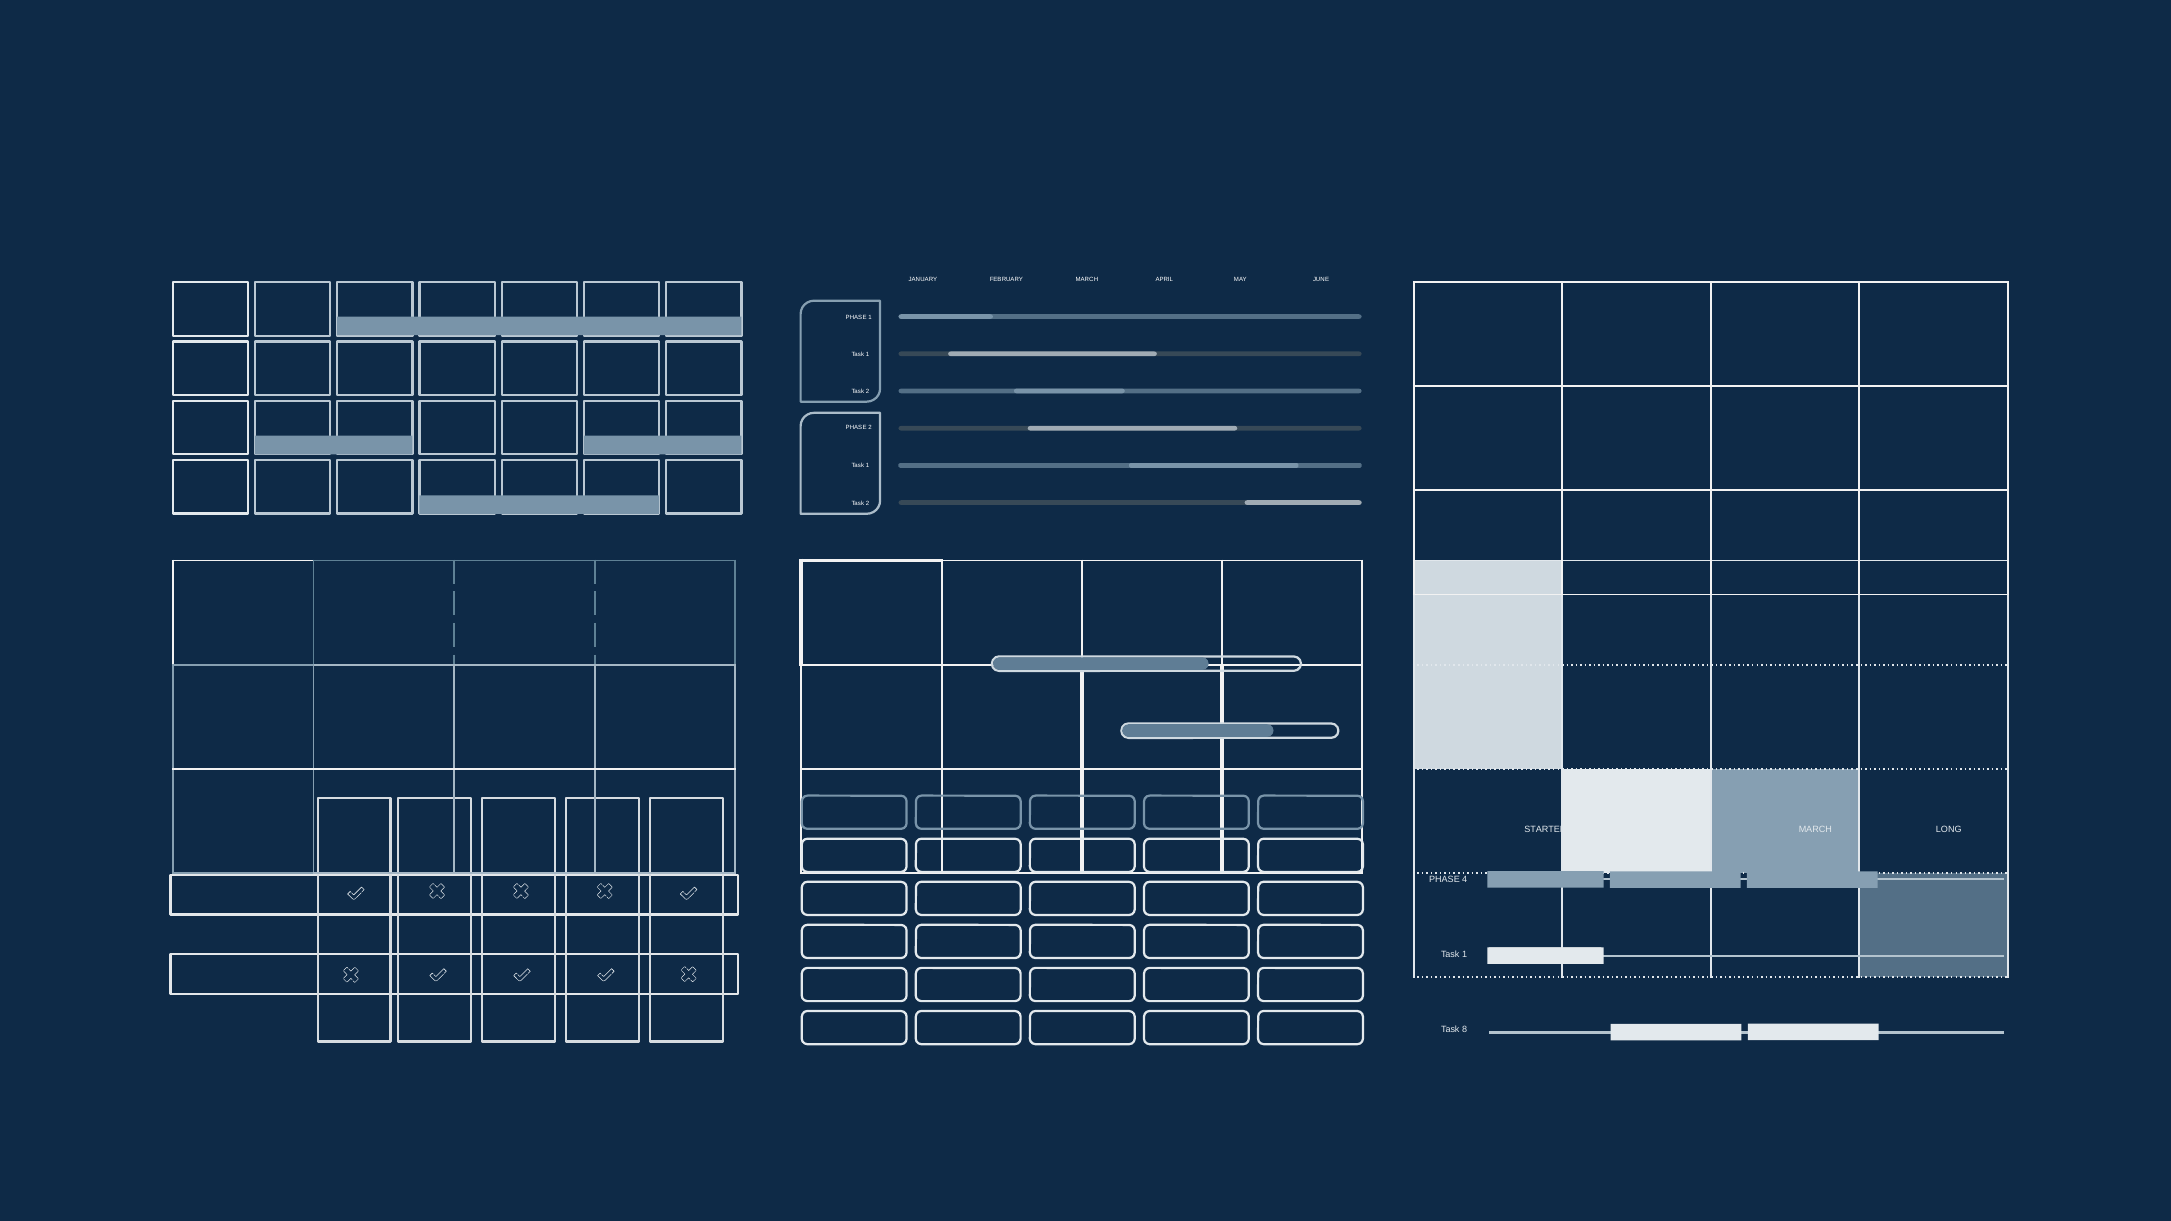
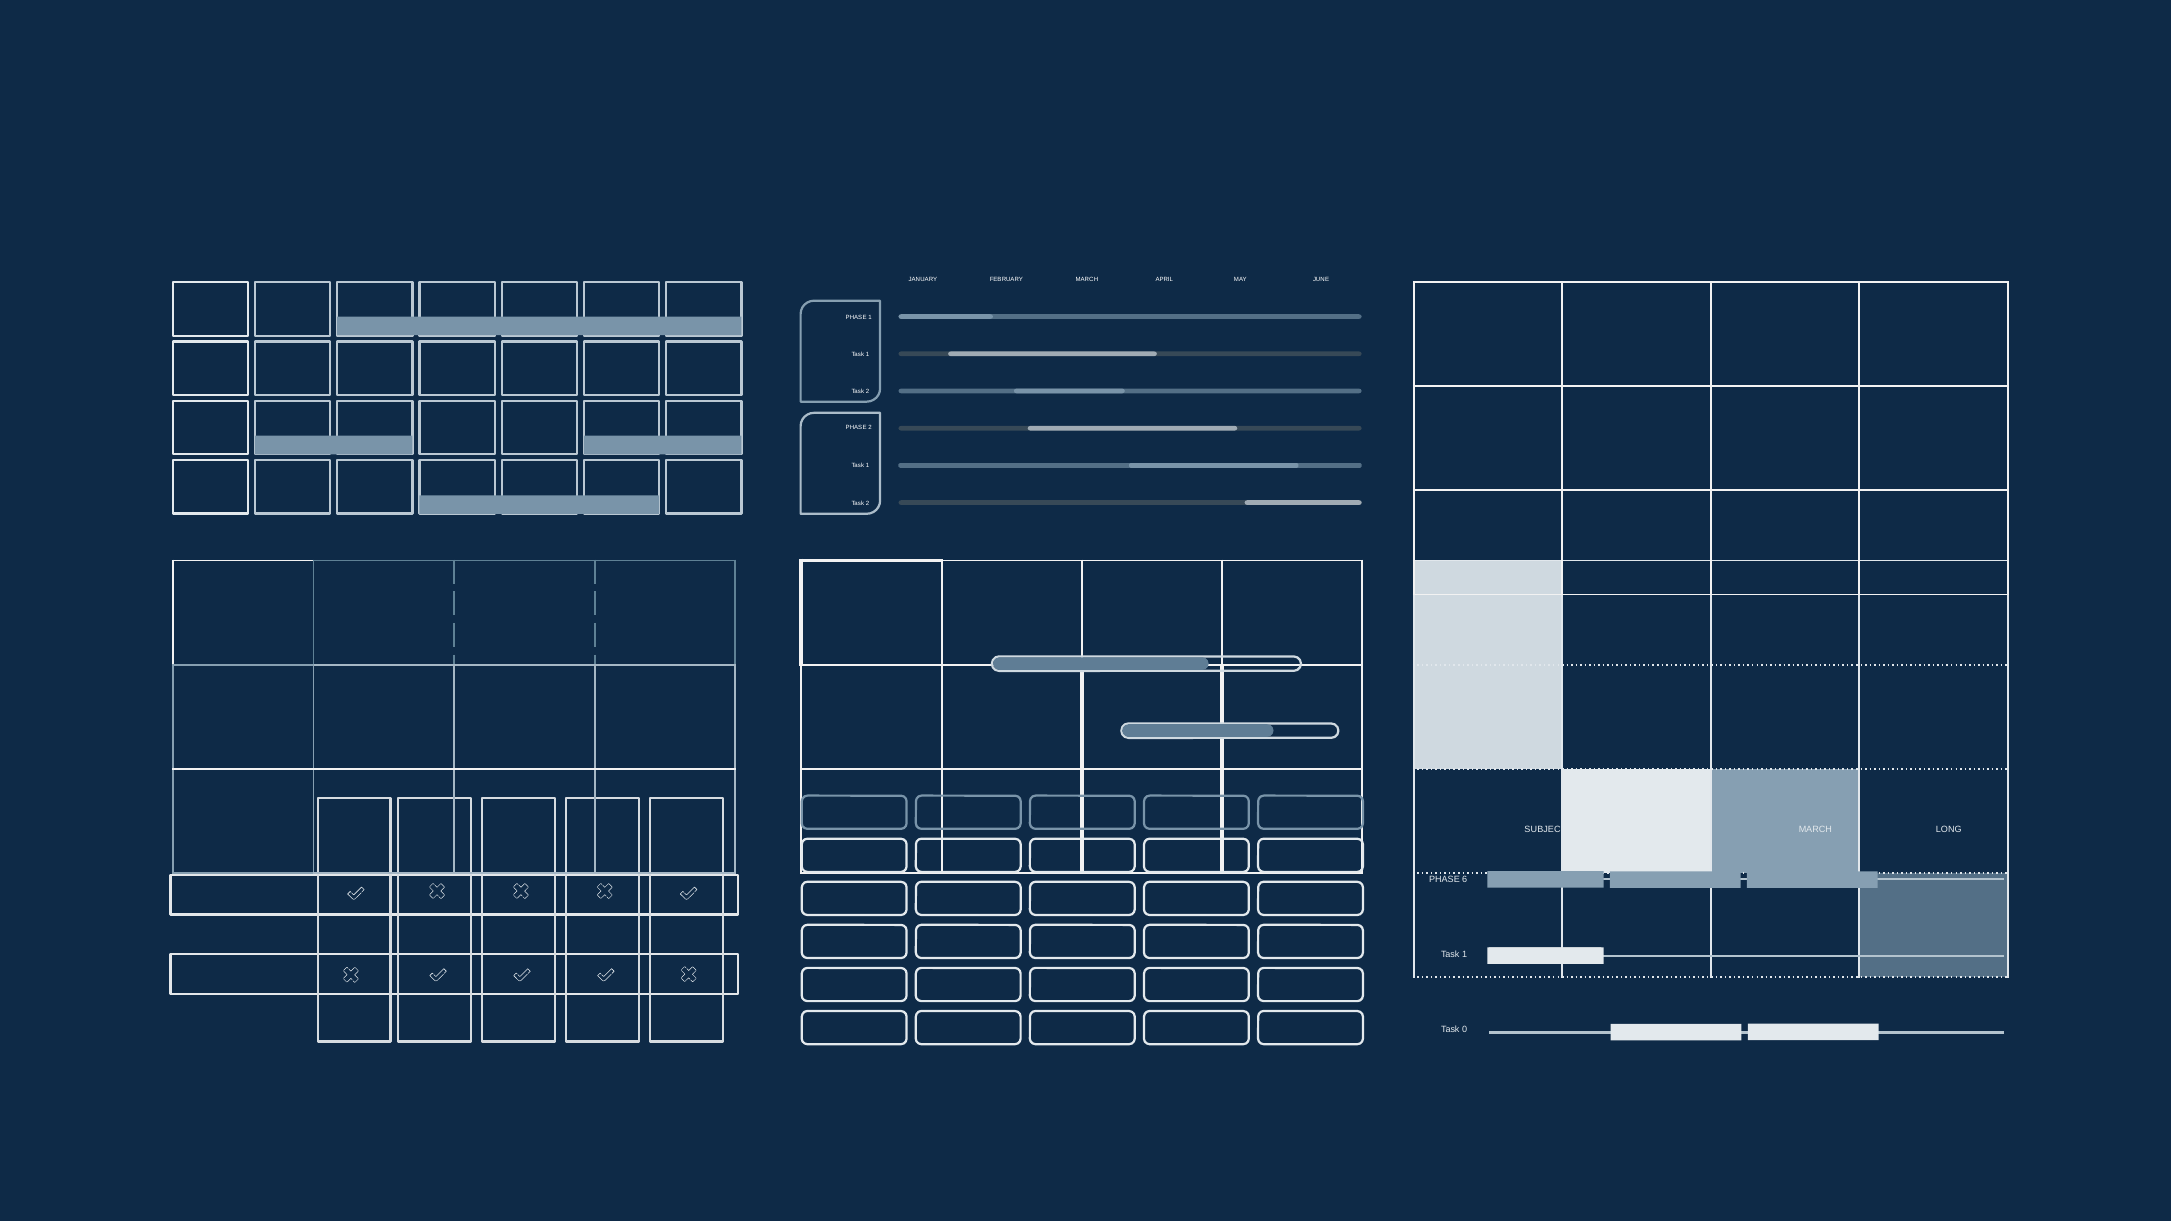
STARTED: STARTED -> SUBJECT (1545, 830)
4: 4 -> 6 (1465, 880)
8: 8 -> 0 (1465, 1030)
